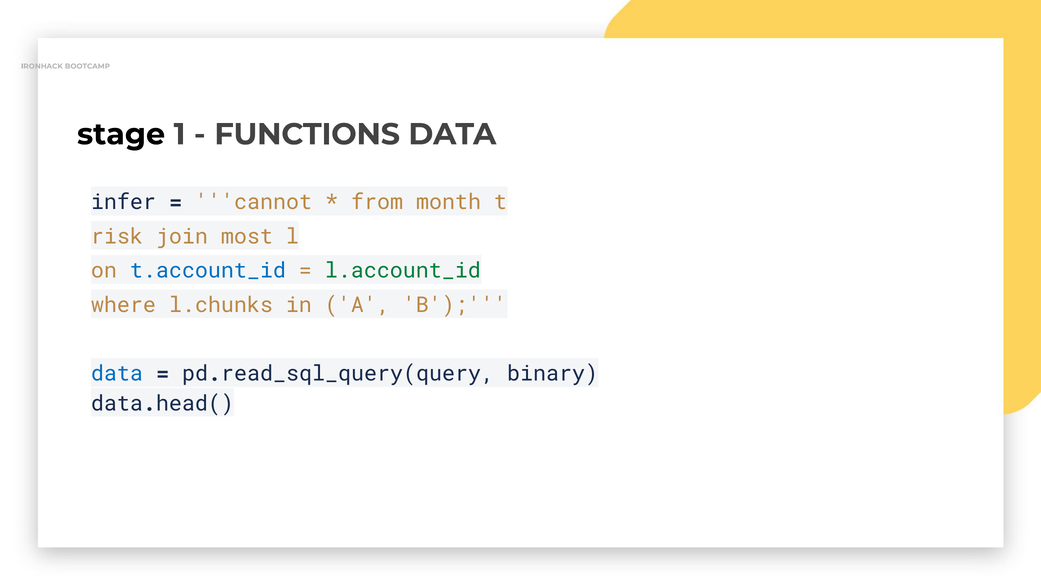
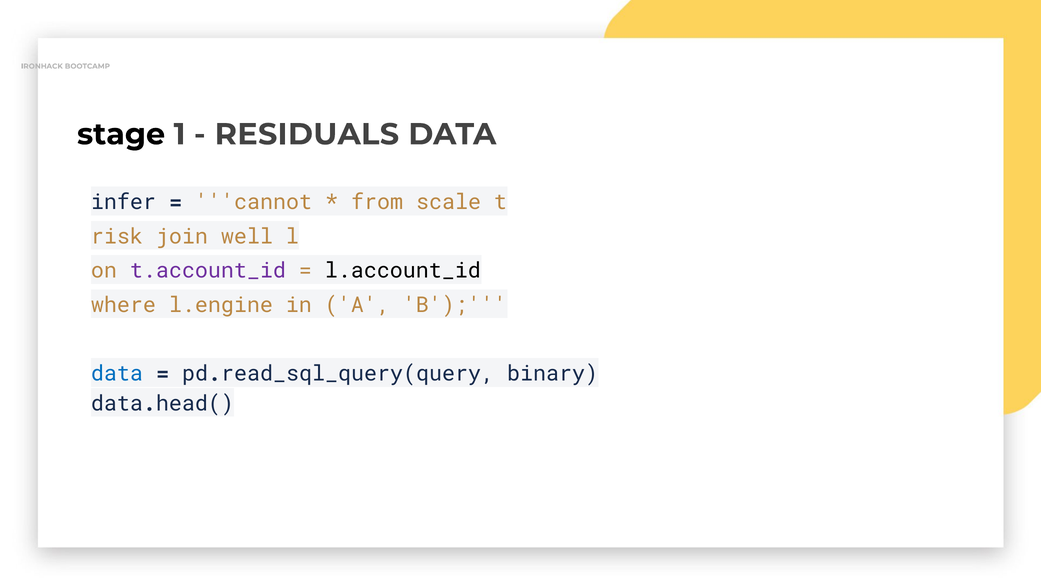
FUNCTIONS: FUNCTIONS -> RESIDUALS (307, 134)
month: month -> scale (449, 202)
most: most -> well (247, 236)
t.account_id colour: blue -> purple (208, 271)
l.account_id colour: green -> black (403, 271)
l.chunks: l.chunks -> l.engine (221, 305)
